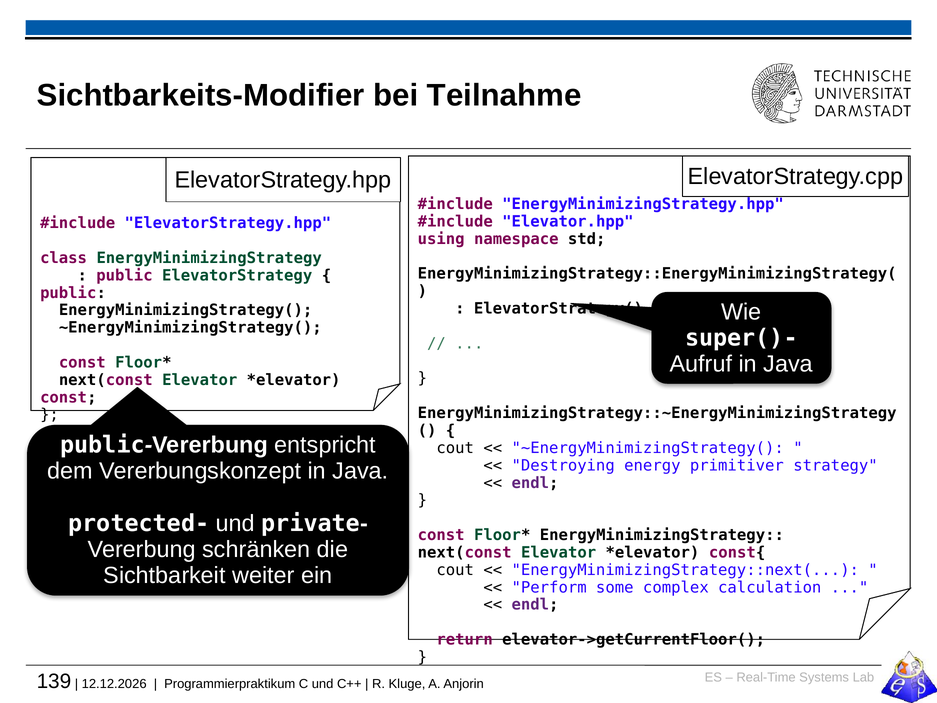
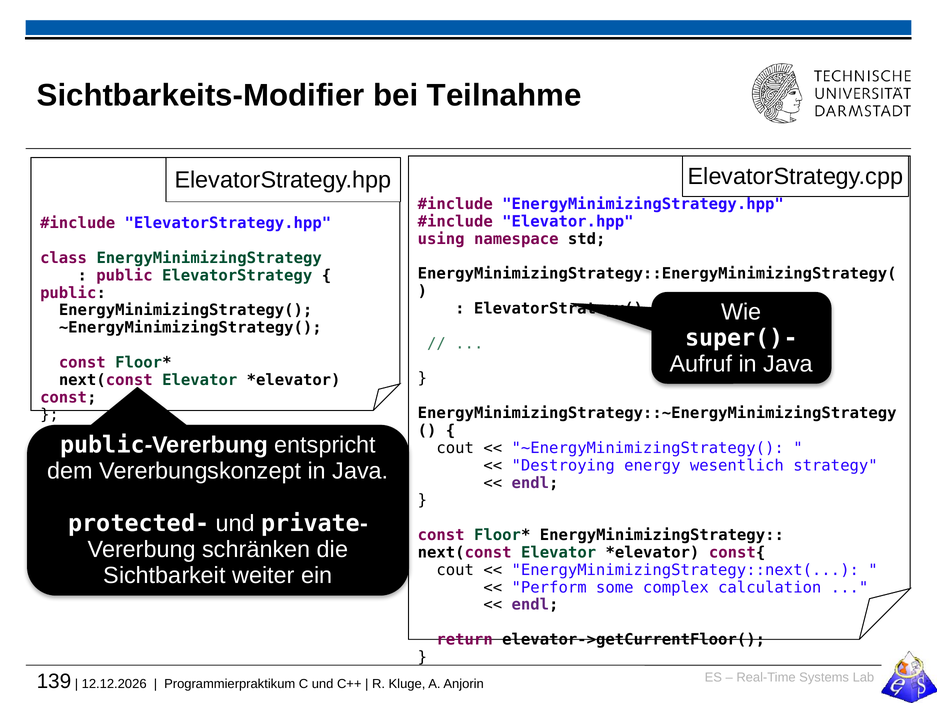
primitiver: primitiver -> wesentlich (737, 465)
